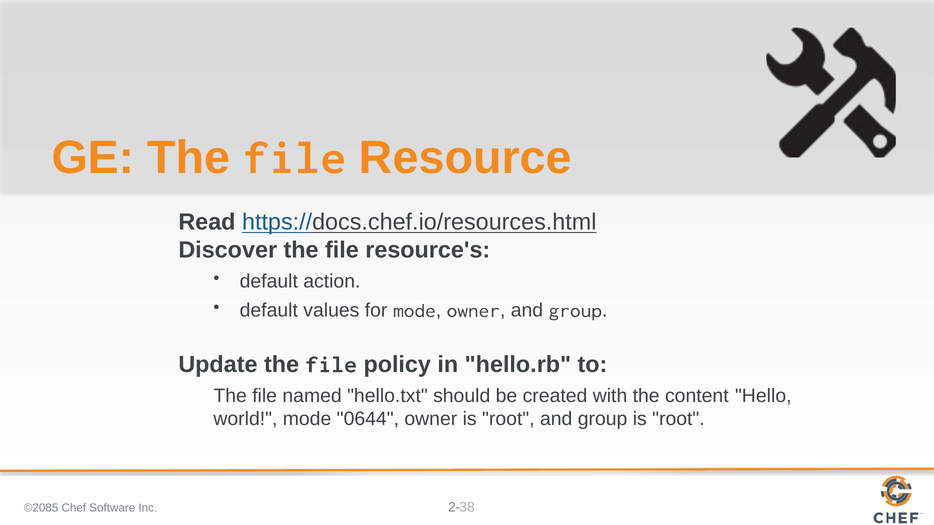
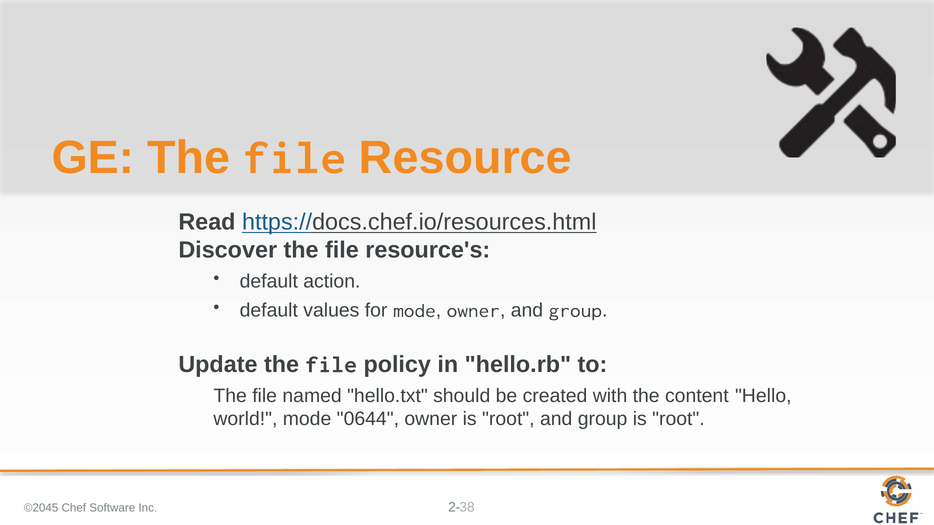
©2085: ©2085 -> ©2045 (41, 508)
